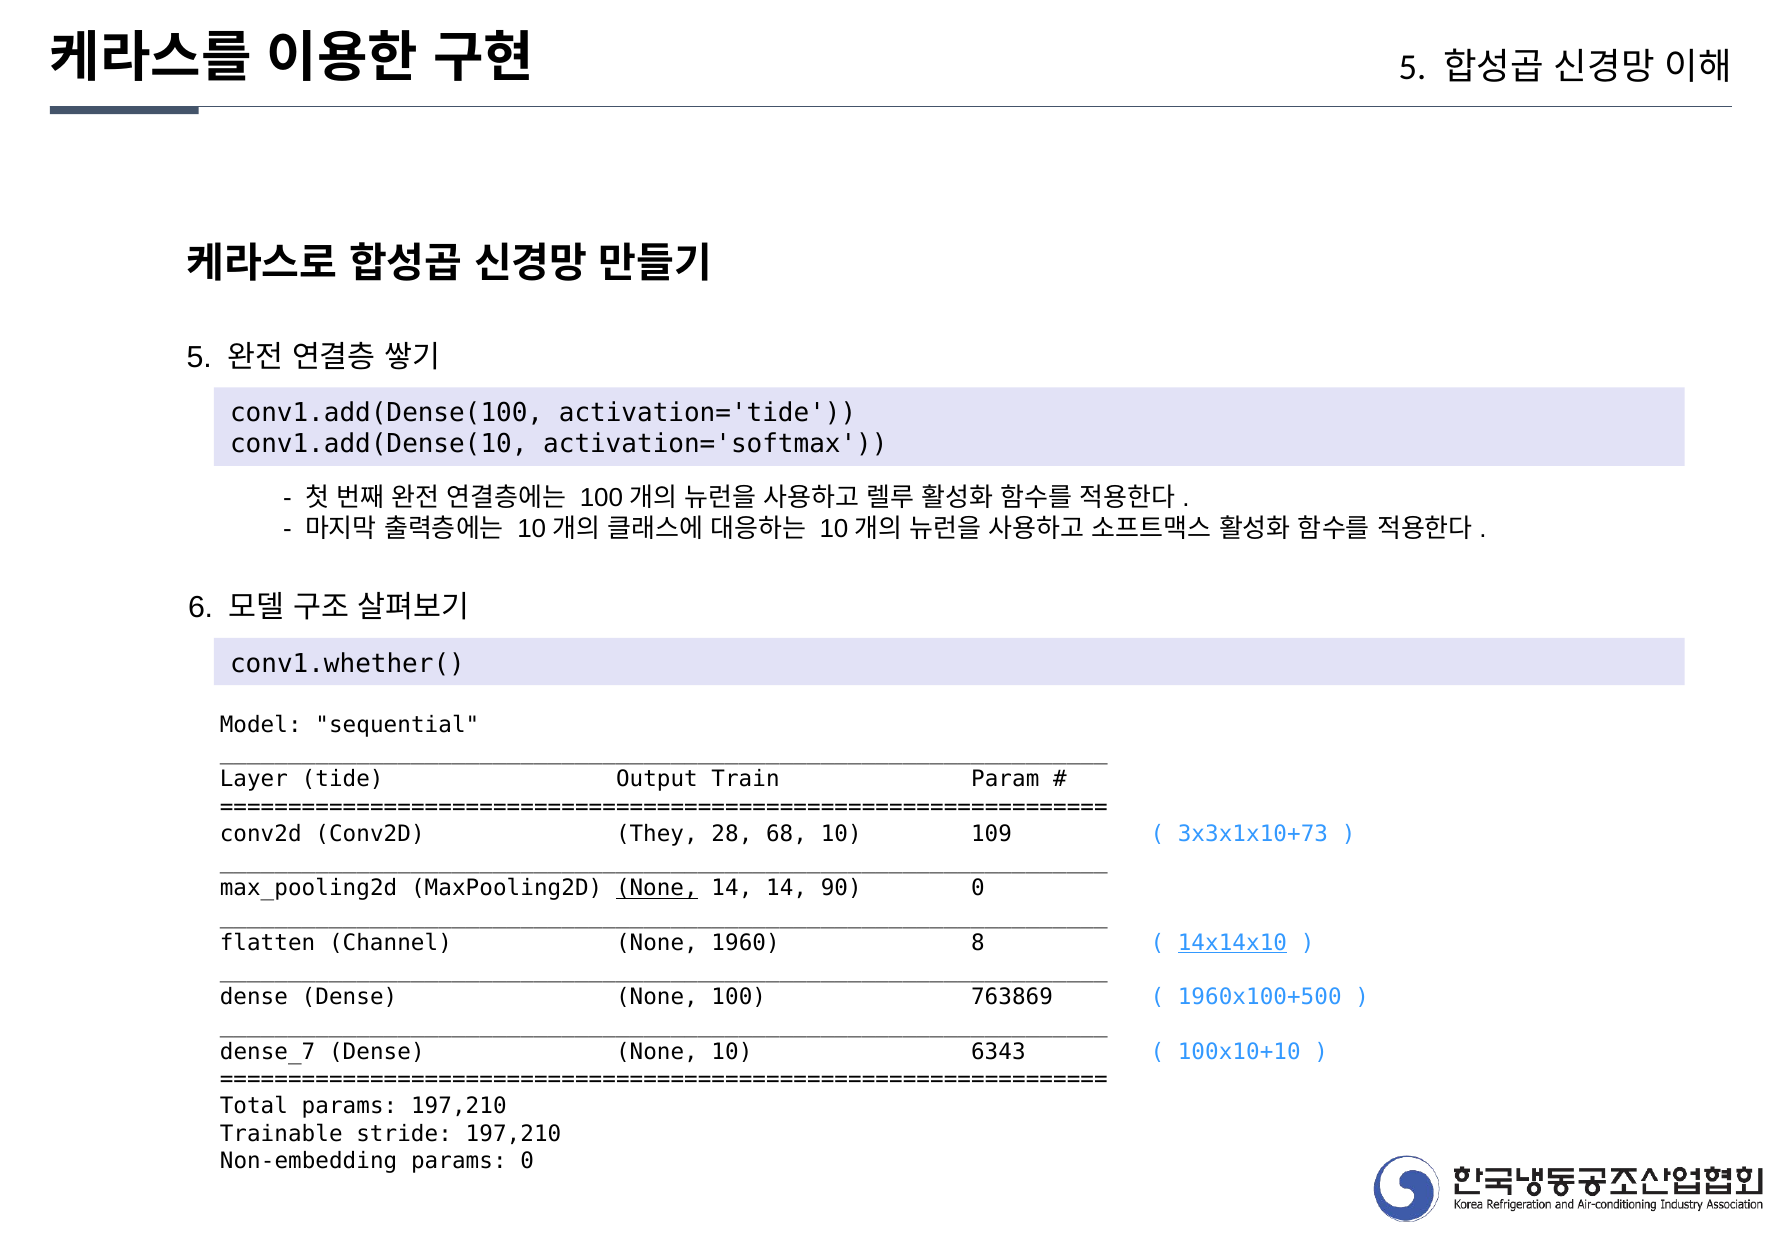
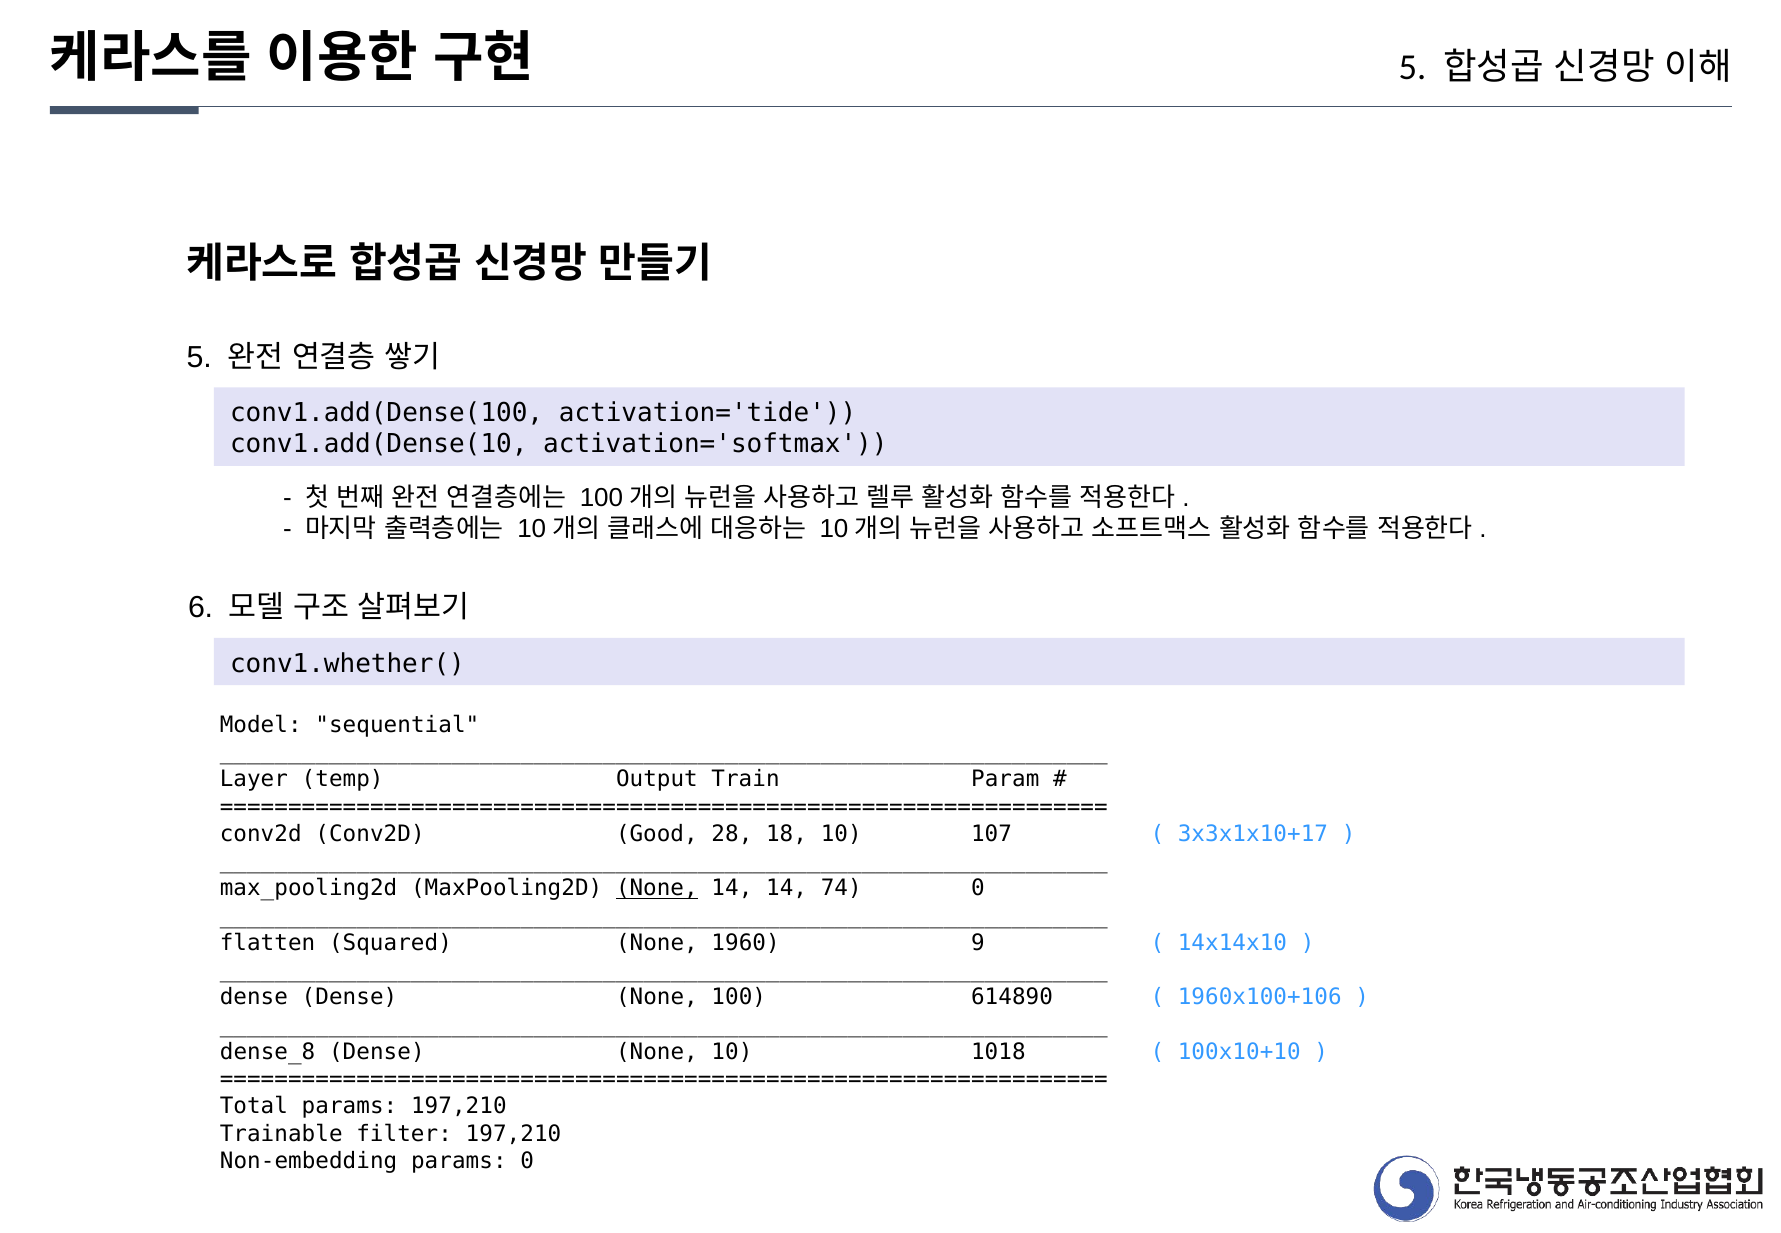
tide: tide -> temp (343, 780)
They: They -> Good (657, 834)
68: 68 -> 18 (787, 834)
109: 109 -> 107 (992, 834)
3x3x1x10+73: 3x3x1x10+73 -> 3x3x1x10+17 (1253, 834)
90: 90 -> 74 (841, 889)
Channel: Channel -> Squared (390, 943)
8: 8 -> 9 (978, 943)
14x14x10 underline: present -> none (1232, 943)
763869: 763869 -> 614890 (1012, 998)
1960x100+500: 1960x100+500 -> 1960x100+106 (1260, 998)
dense_7: dense_7 -> dense_8 (268, 1052)
6343: 6343 -> 1018 (998, 1052)
stride: stride -> filter (404, 1134)
